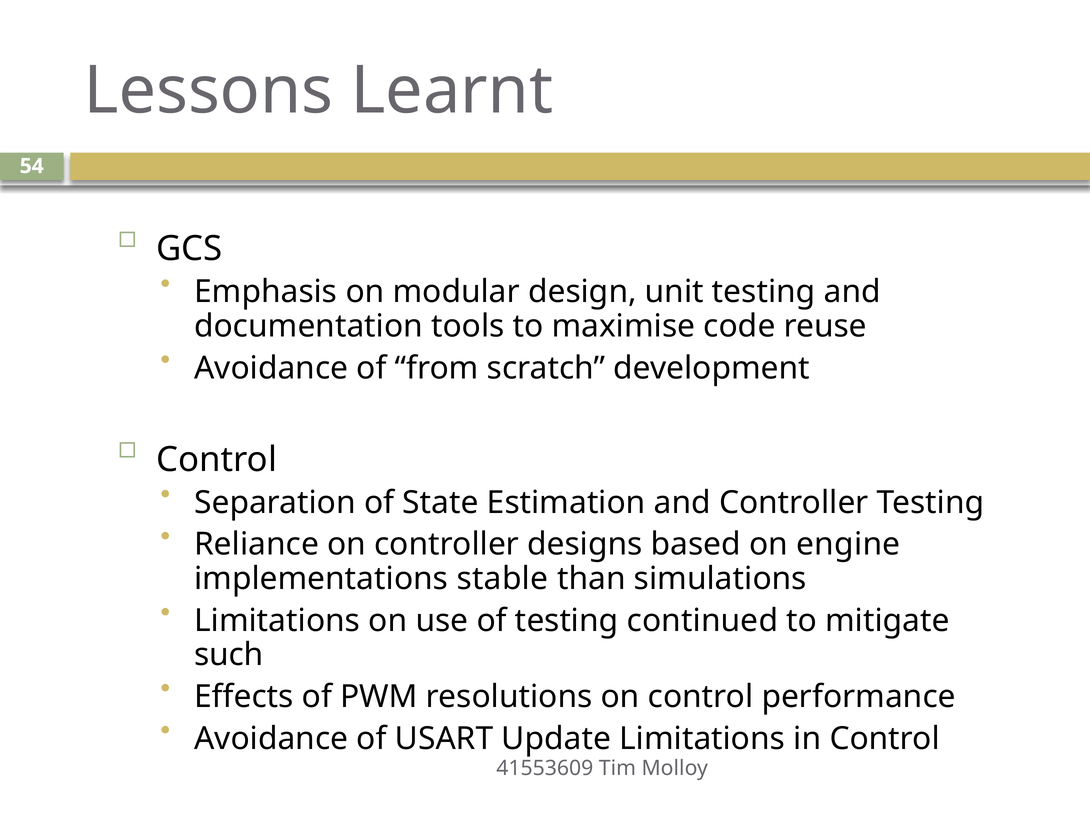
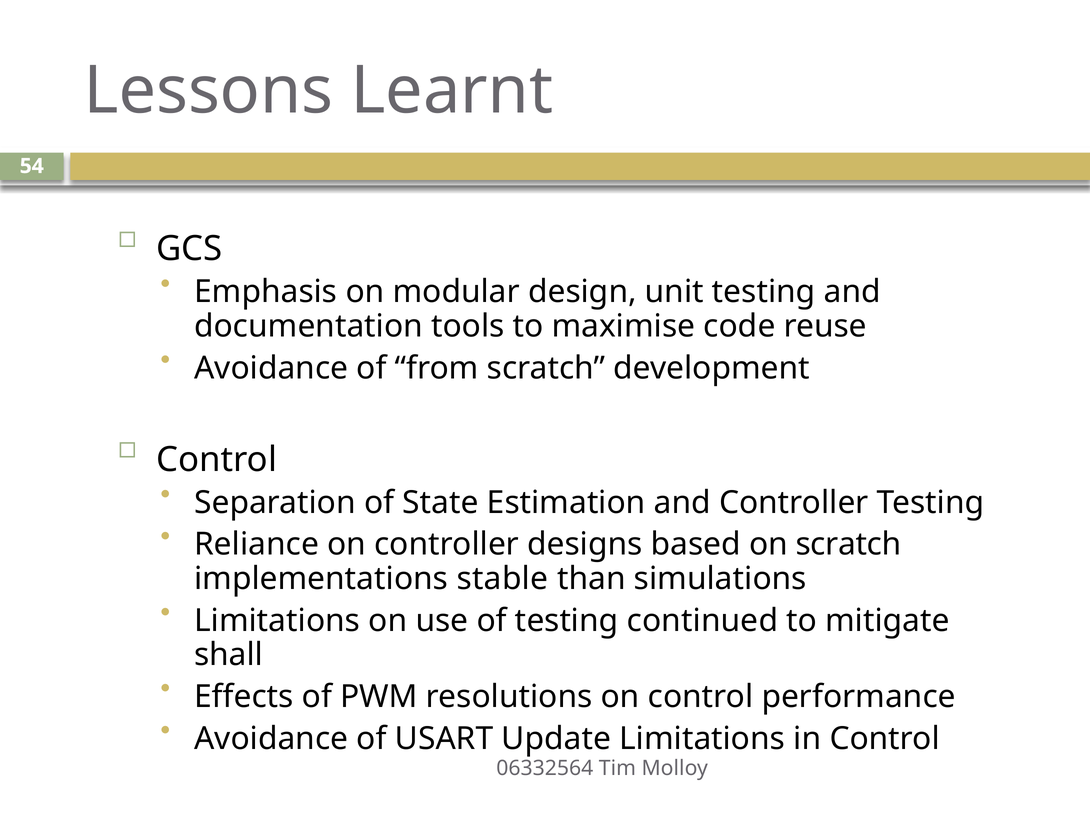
on engine: engine -> scratch (849, 544)
such: such -> shall (229, 655)
41553609: 41553609 -> 06332564 (545, 768)
